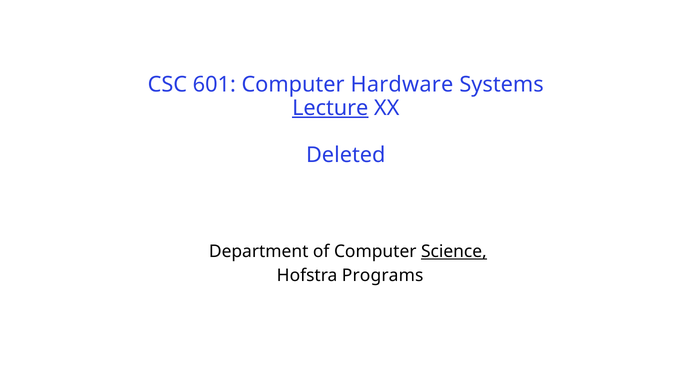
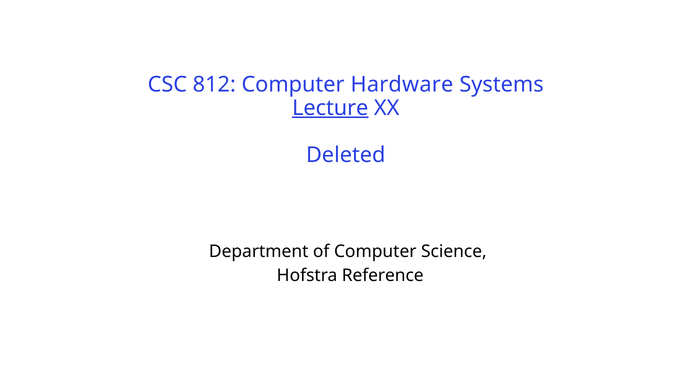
601: 601 -> 812 (214, 84)
Science underline: present -> none (454, 251)
Programs: Programs -> Reference (383, 275)
